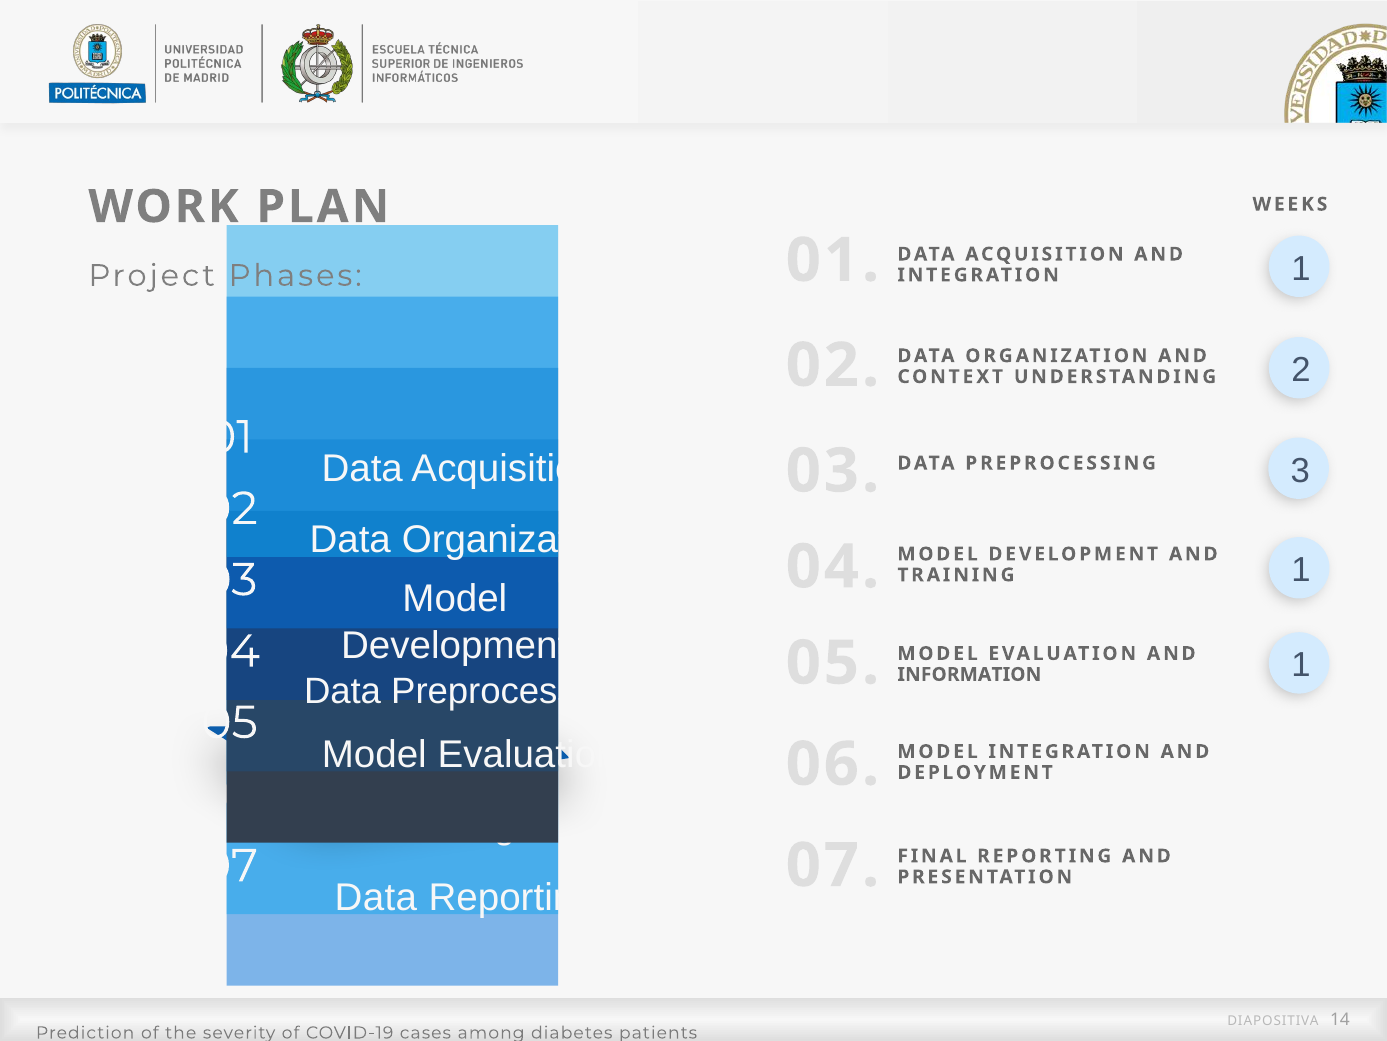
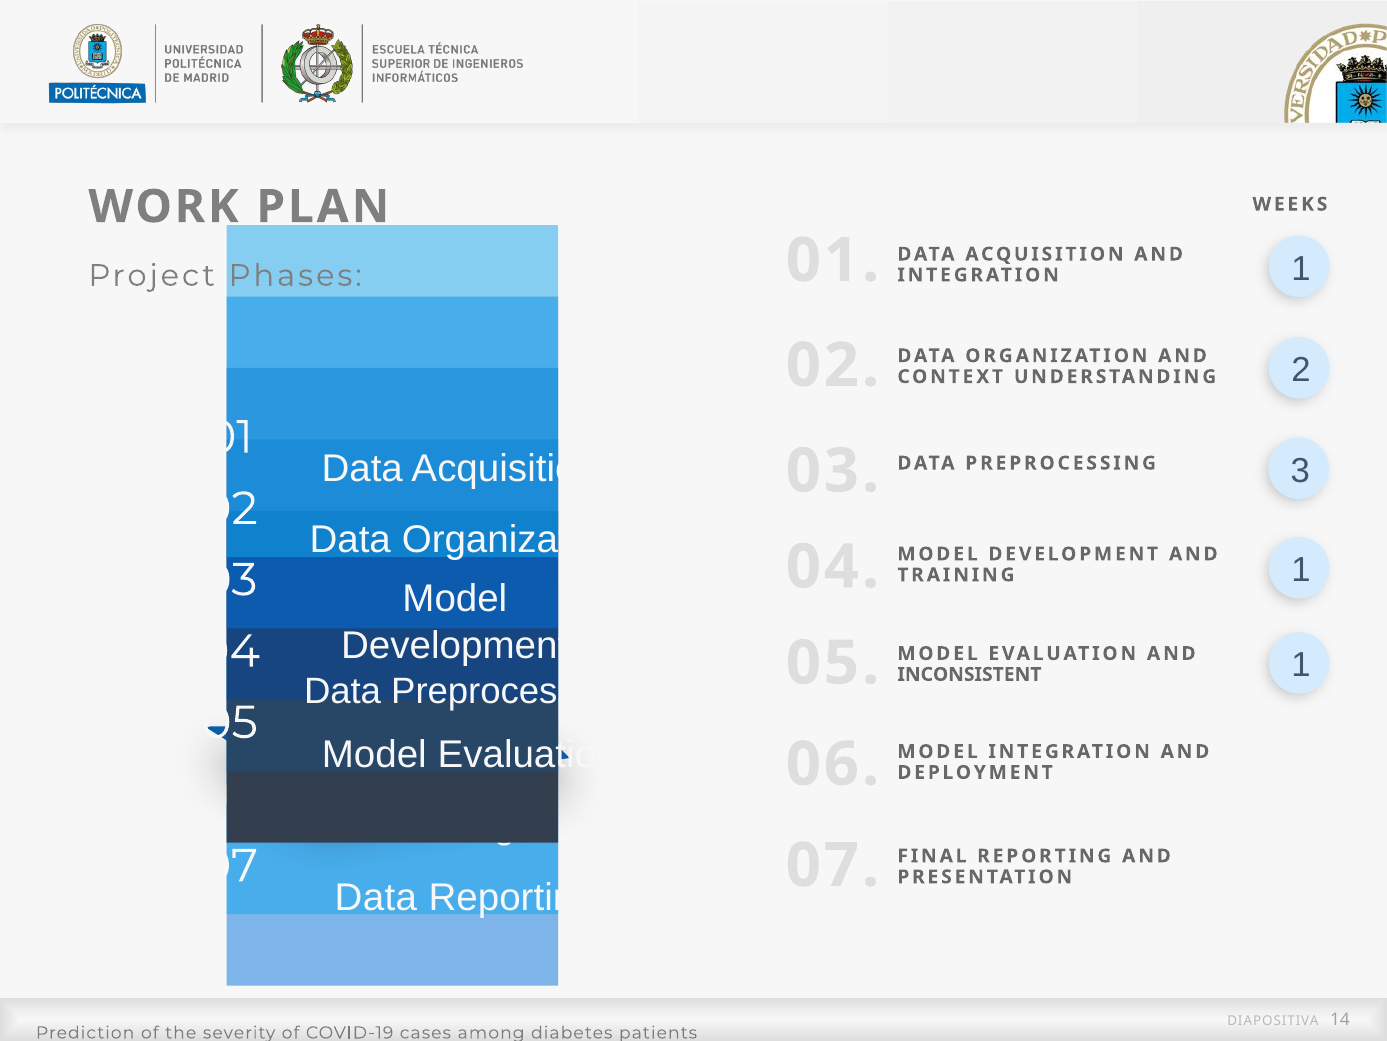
INFORMATION: INFORMATION -> INCONSISTENT (969, 674)
